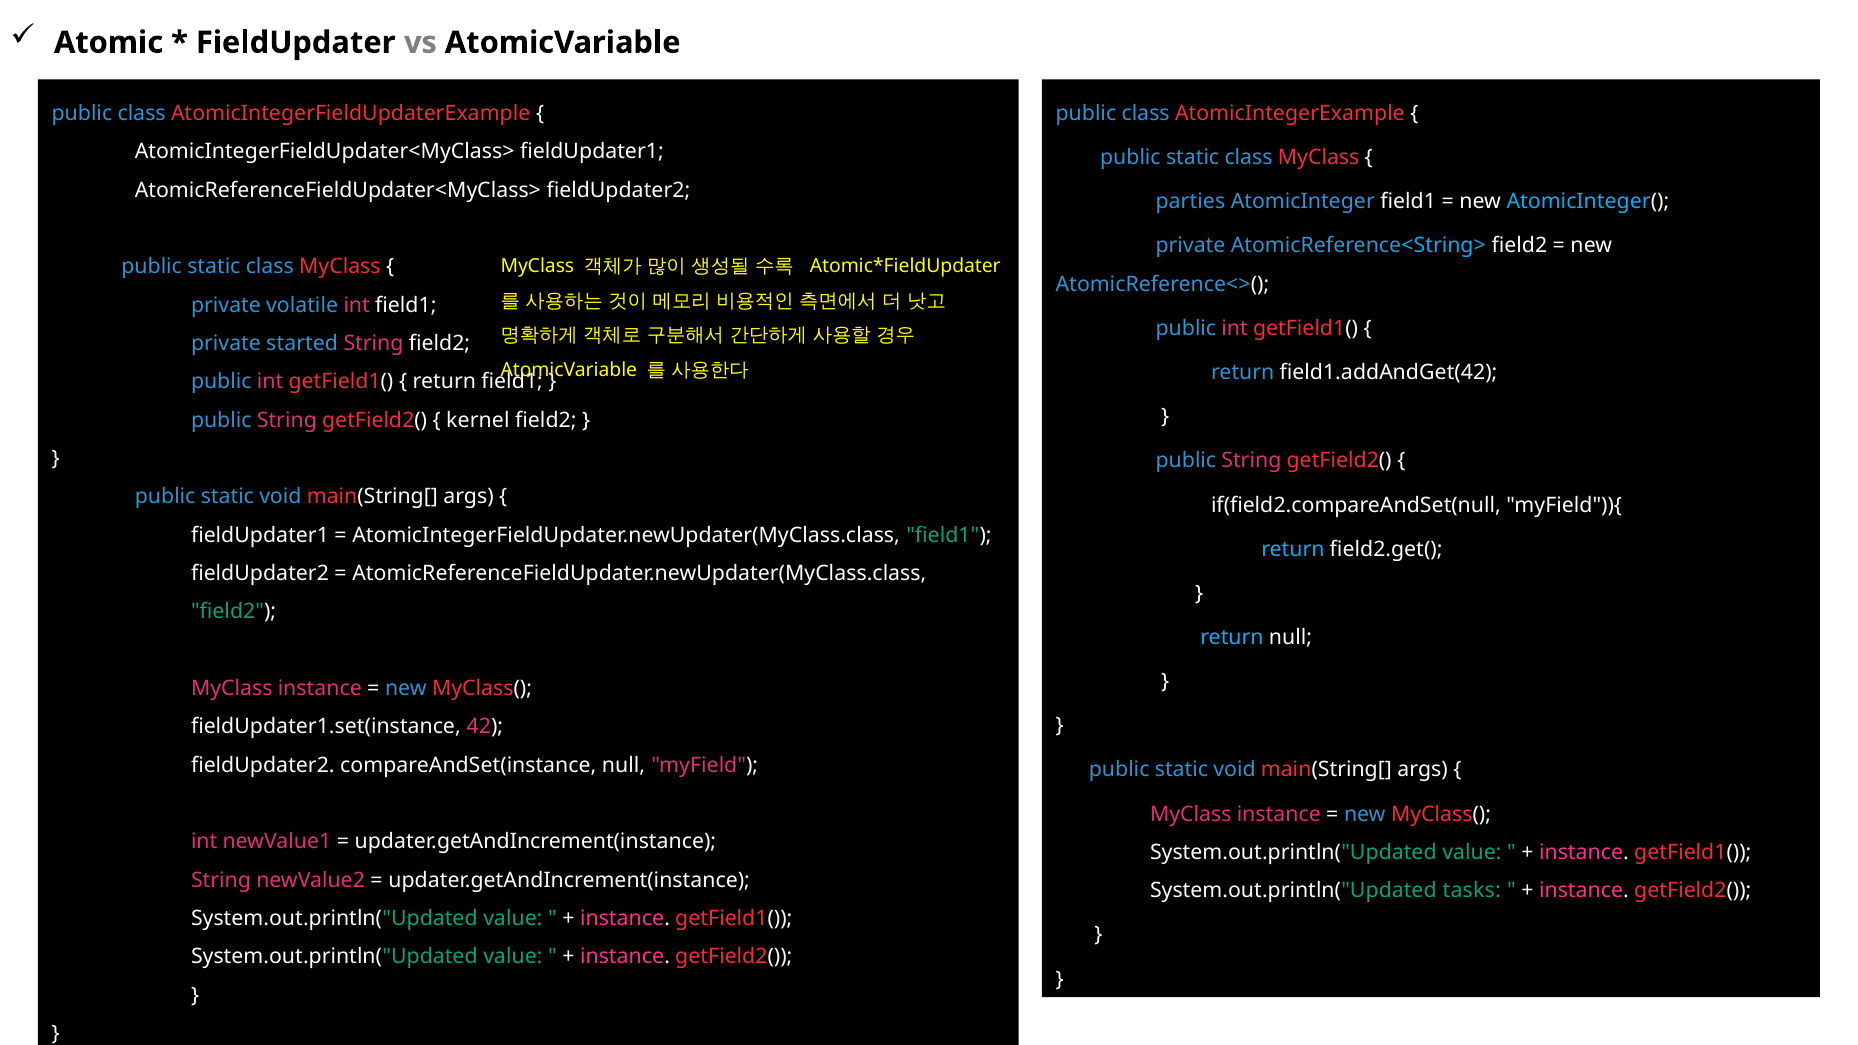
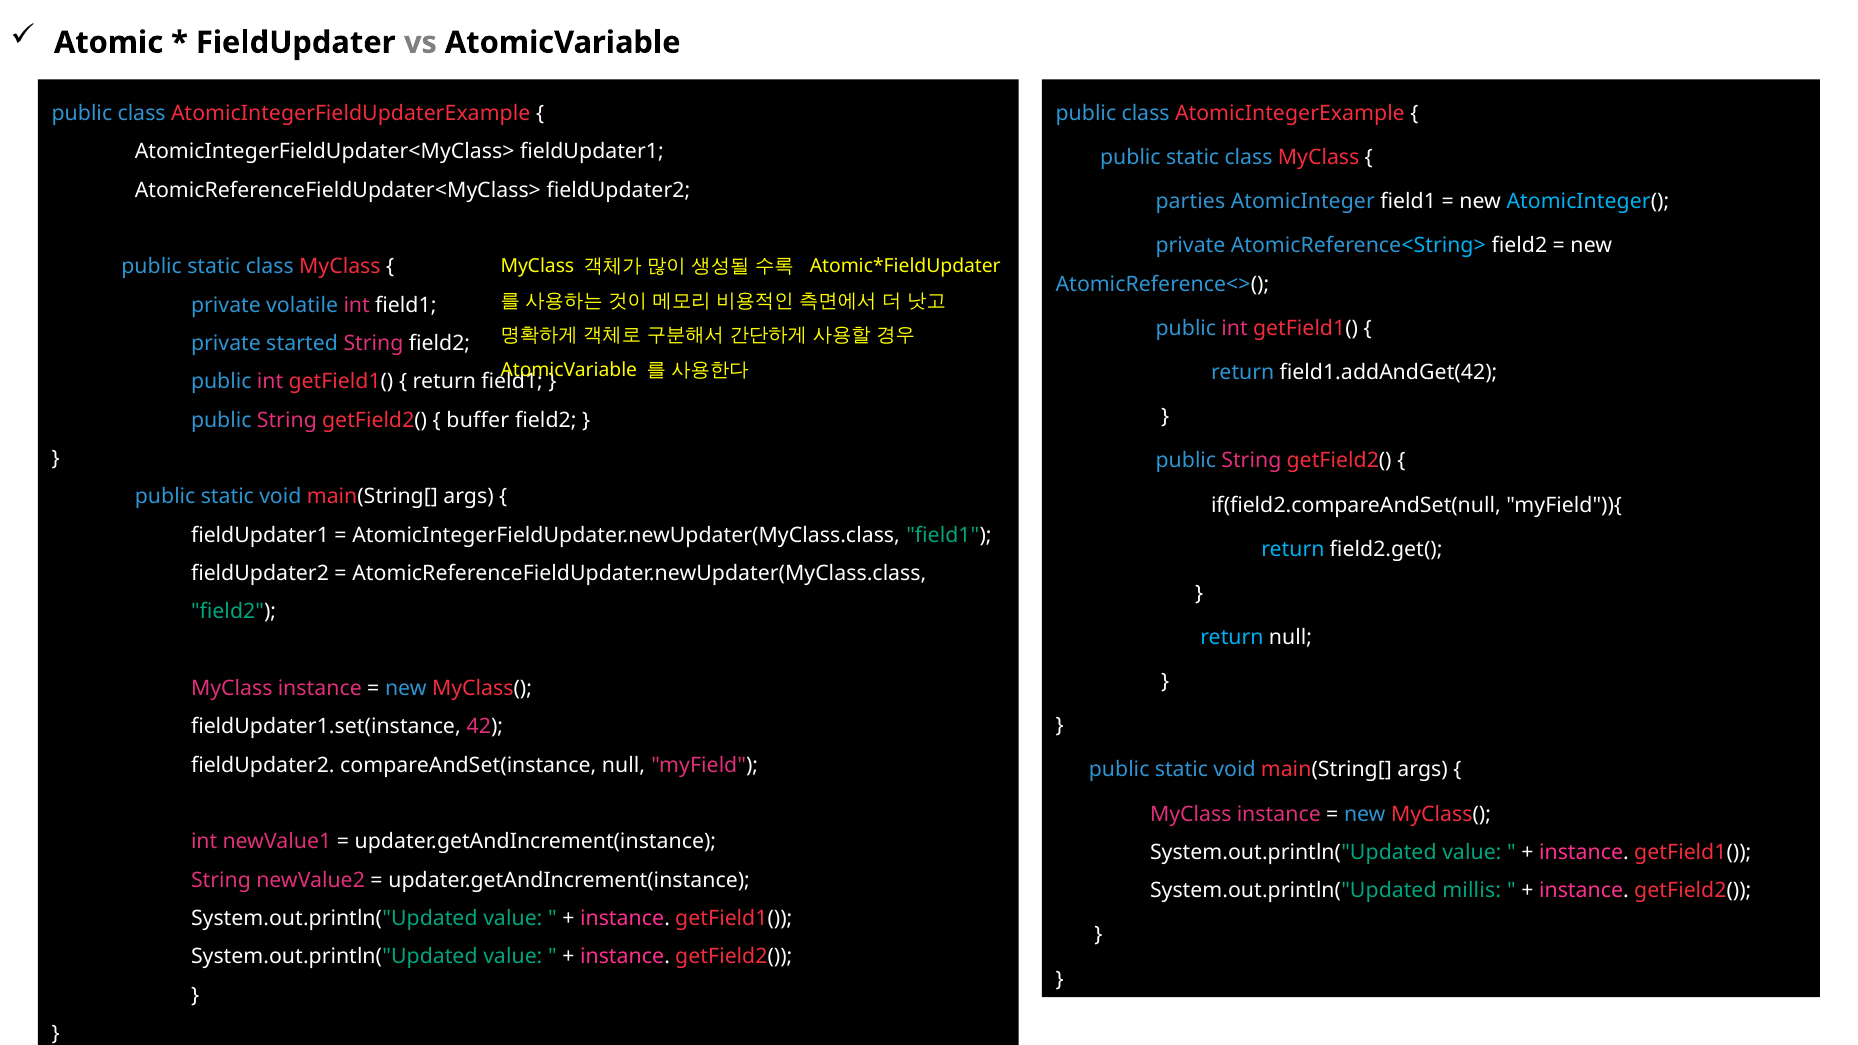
kernel: kernel -> buffer (478, 420)
tasks: tasks -> millis (1472, 891)
